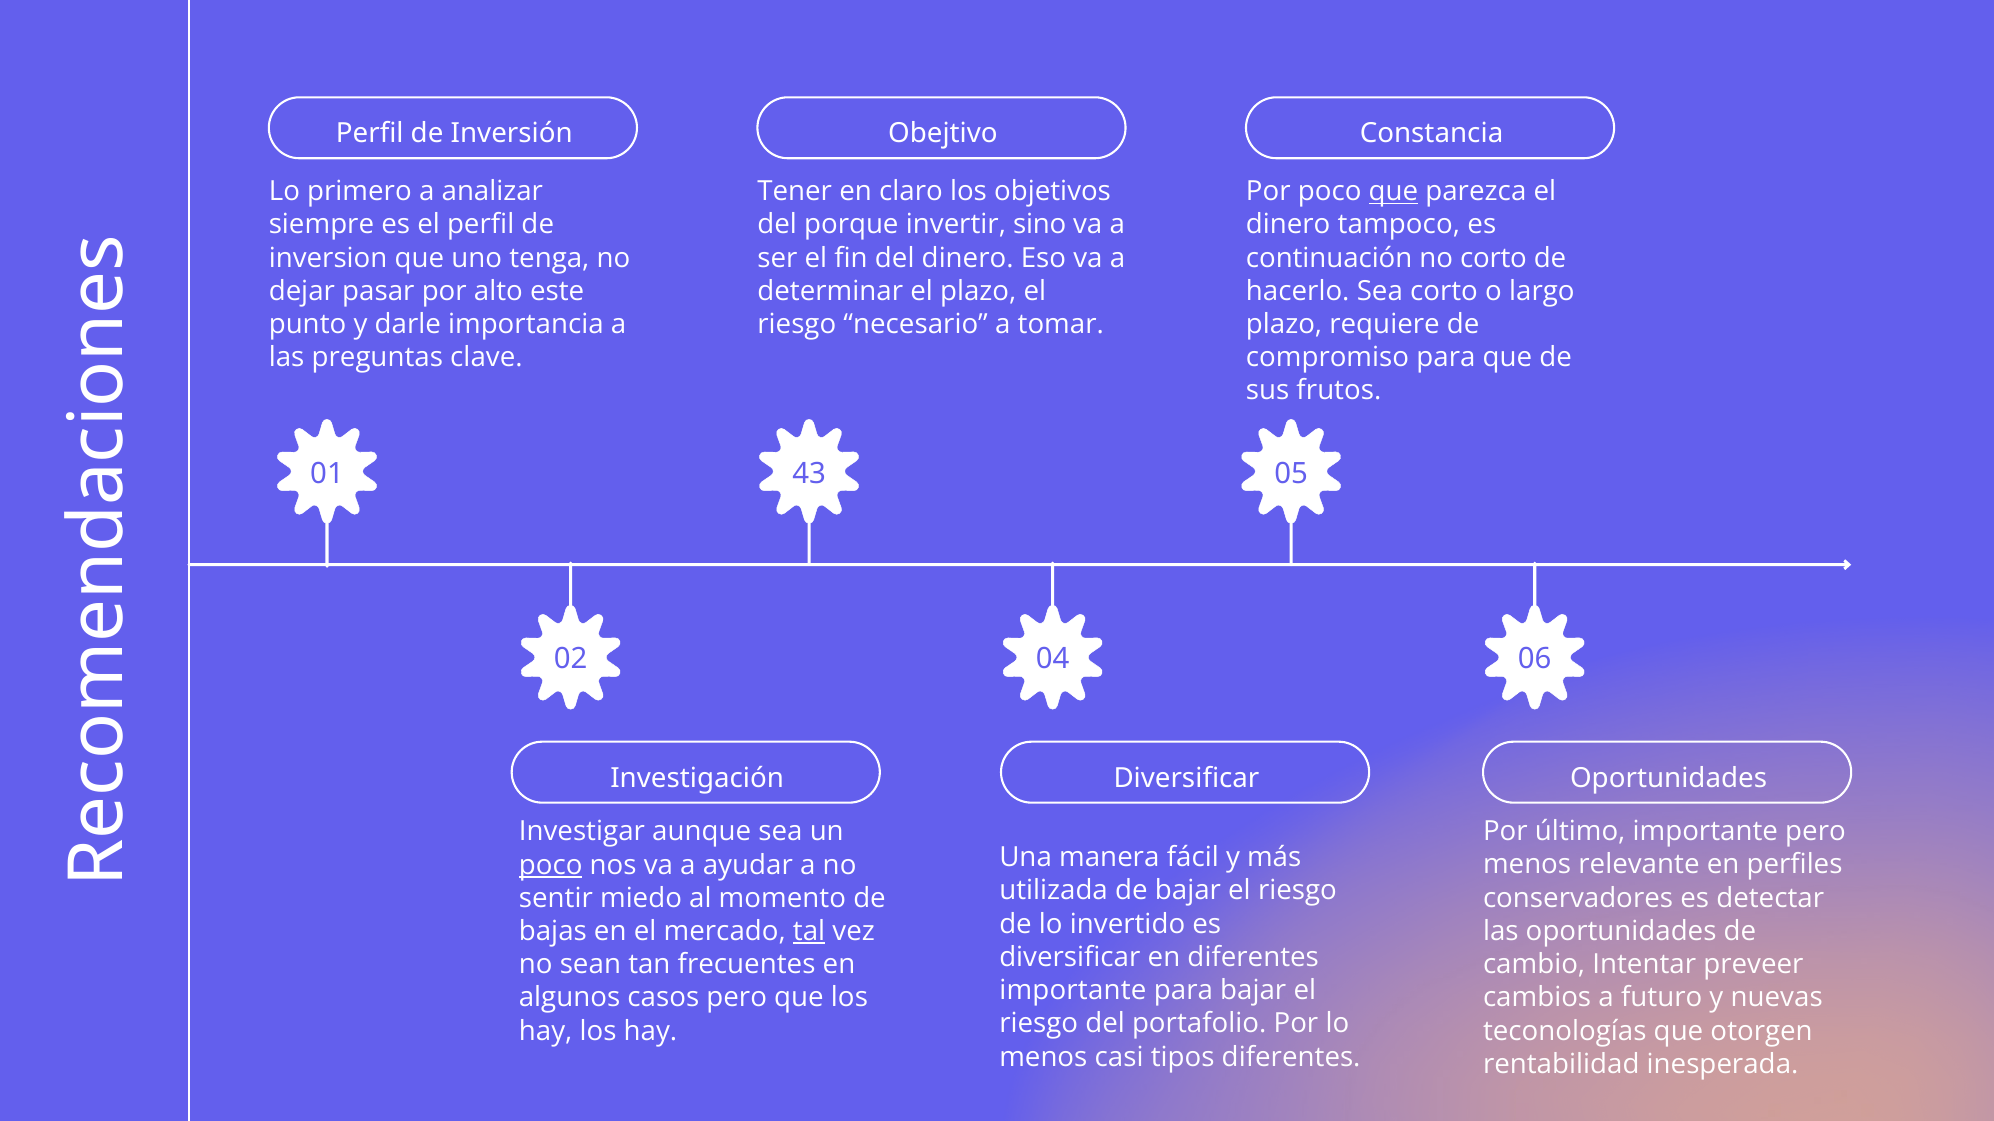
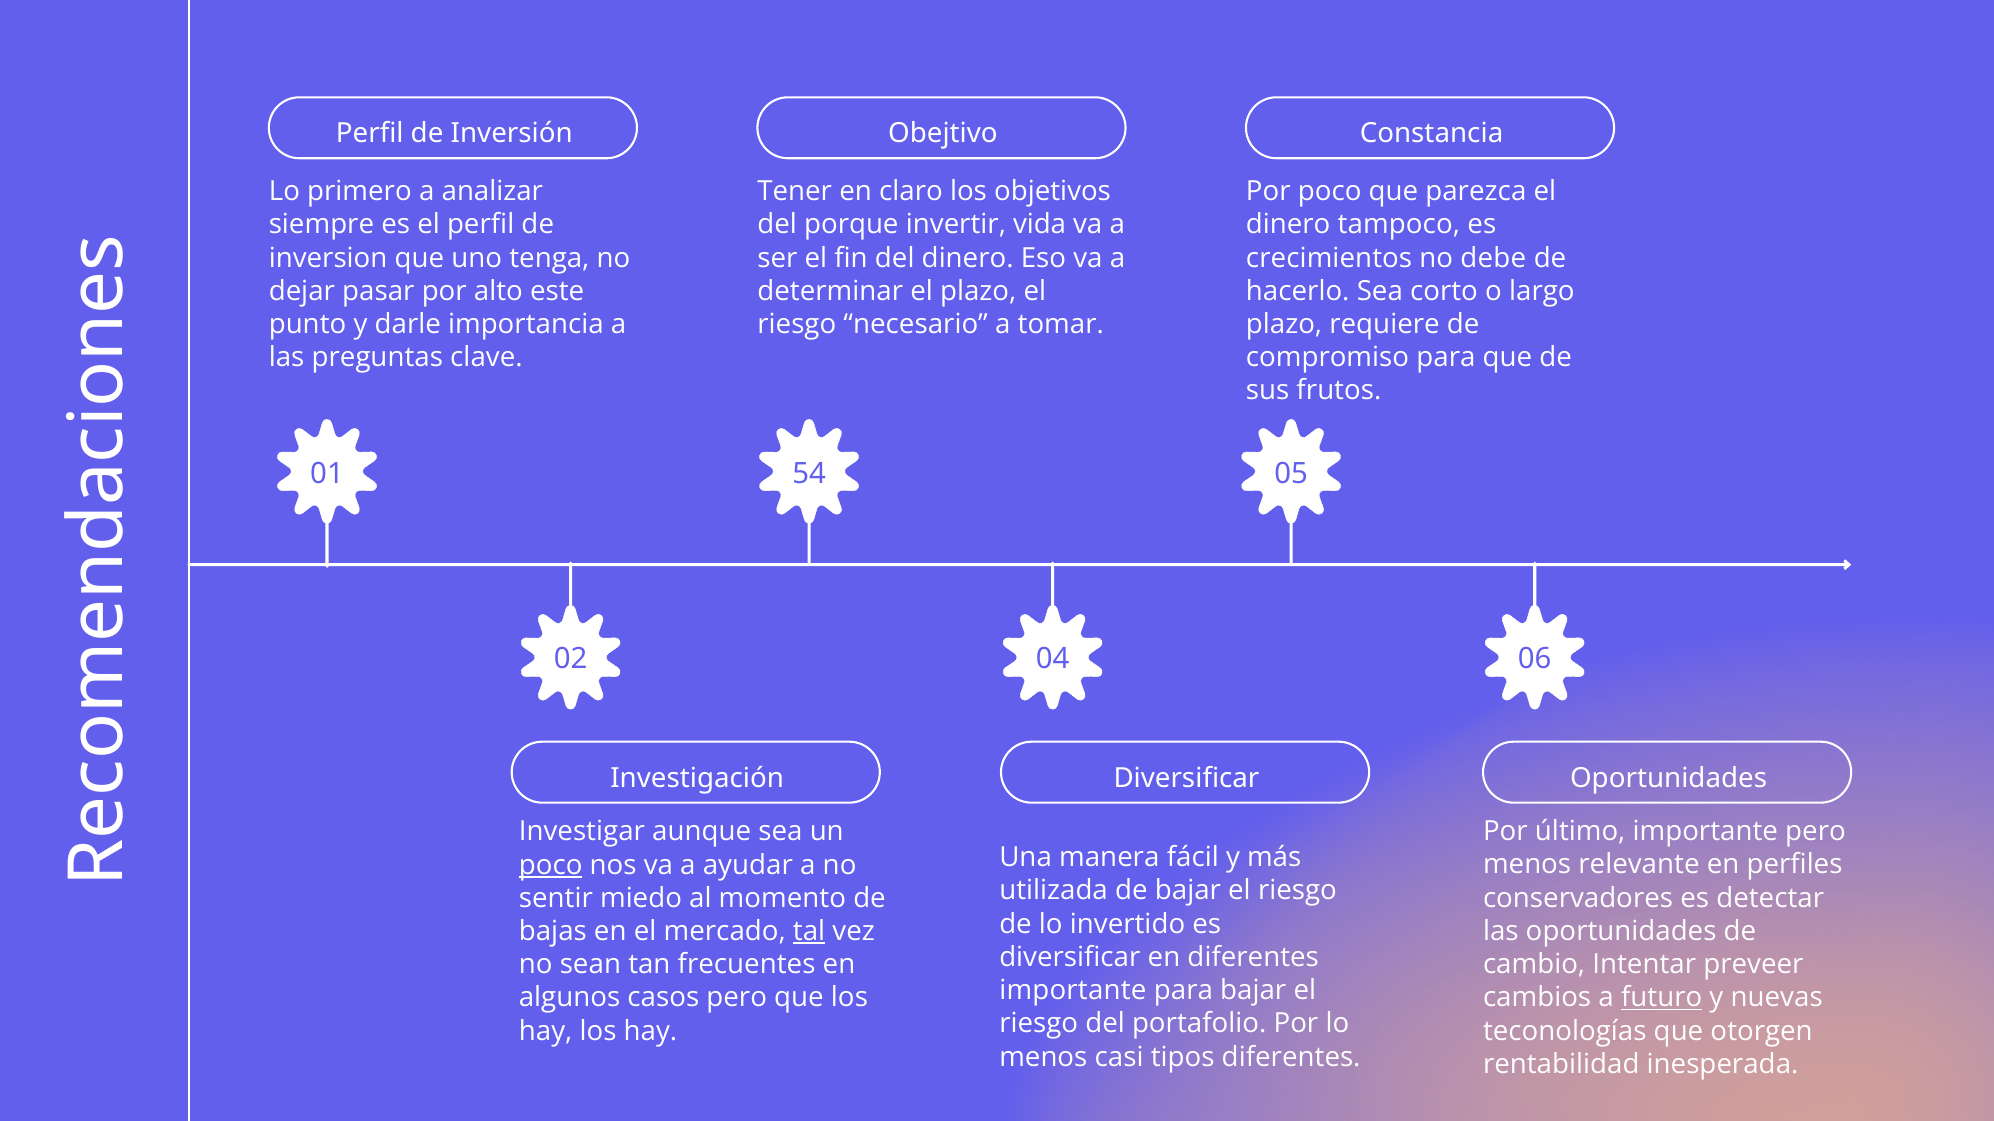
que underline: present -> none (1393, 192)
sino: sino -> vida (1040, 225)
continuación: continuación -> crecimientos (1329, 258)
no corto: corto -> debe (1493, 258)
43: 43 -> 54 (809, 474)
futuro underline: none -> present (1662, 998)
